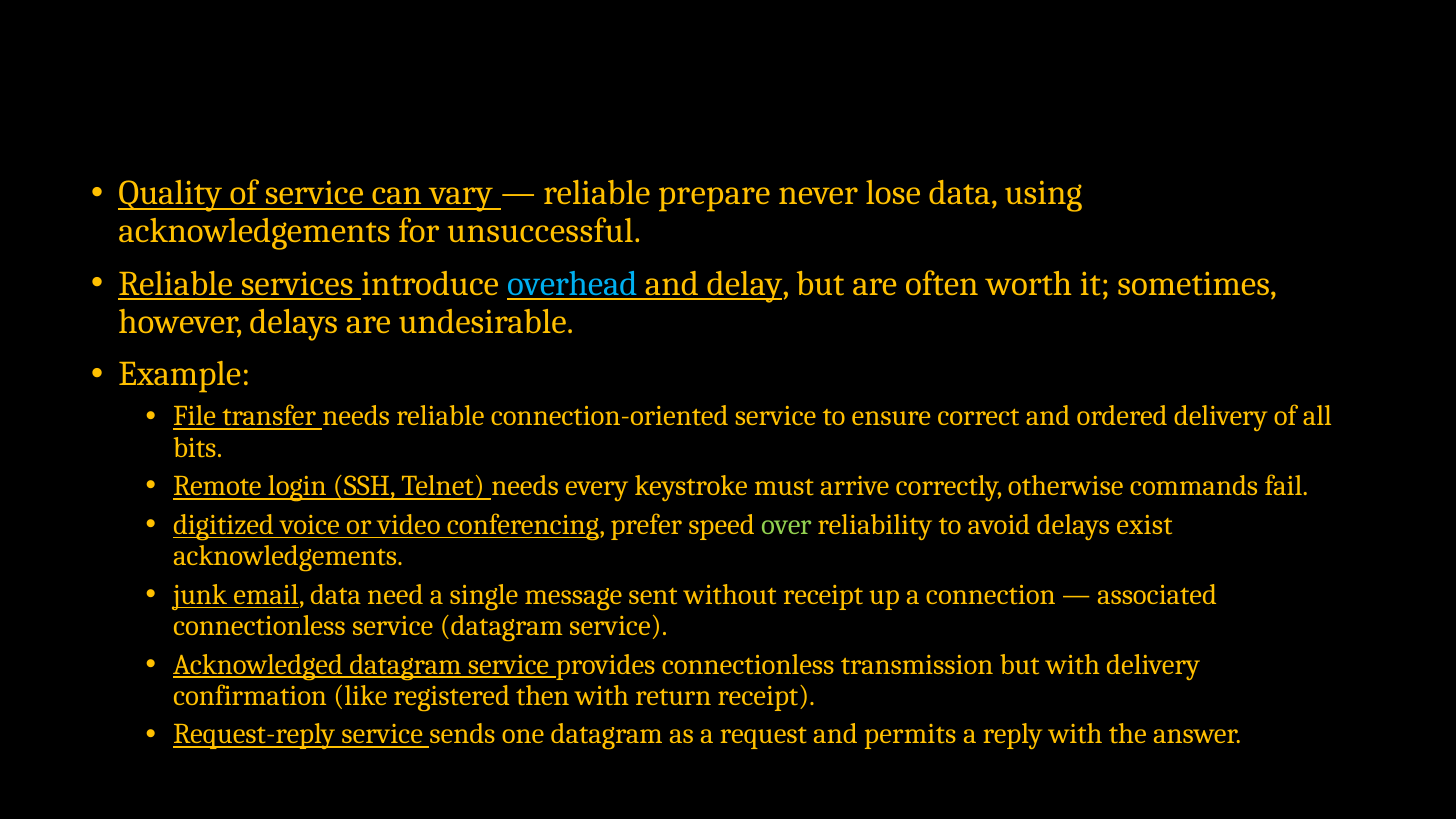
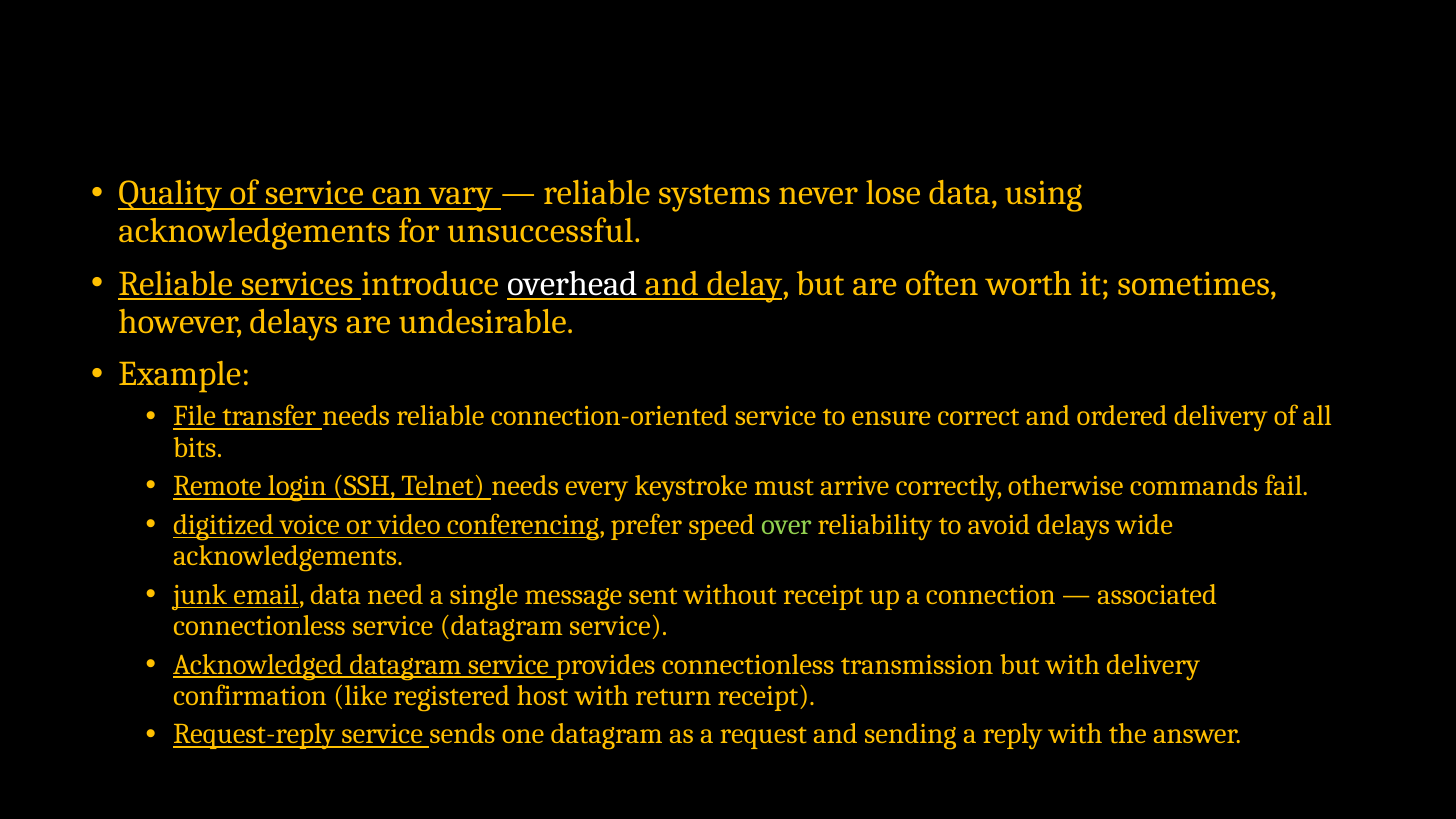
prepare: prepare -> systems (714, 193)
overhead colour: light blue -> white (572, 284)
exist: exist -> wide (1145, 525)
then: then -> host (543, 696)
permits: permits -> sending (910, 734)
